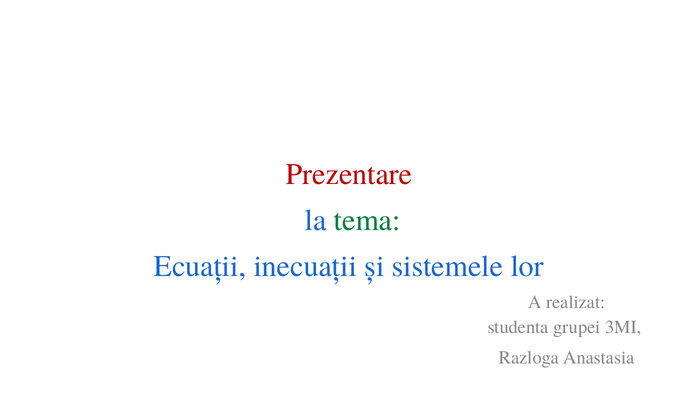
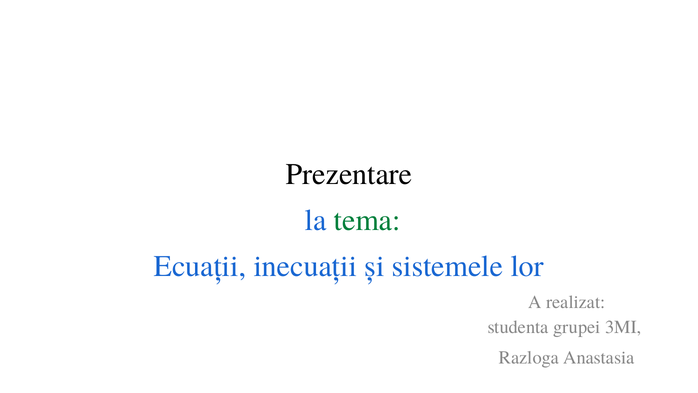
Prezentare colour: red -> black (349, 174)
